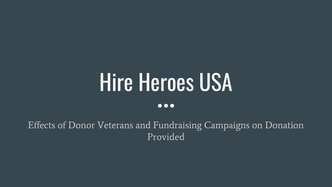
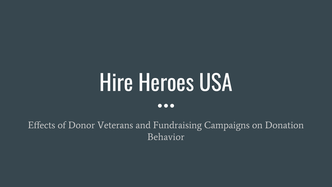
Provided: Provided -> Behavior (166, 137)
